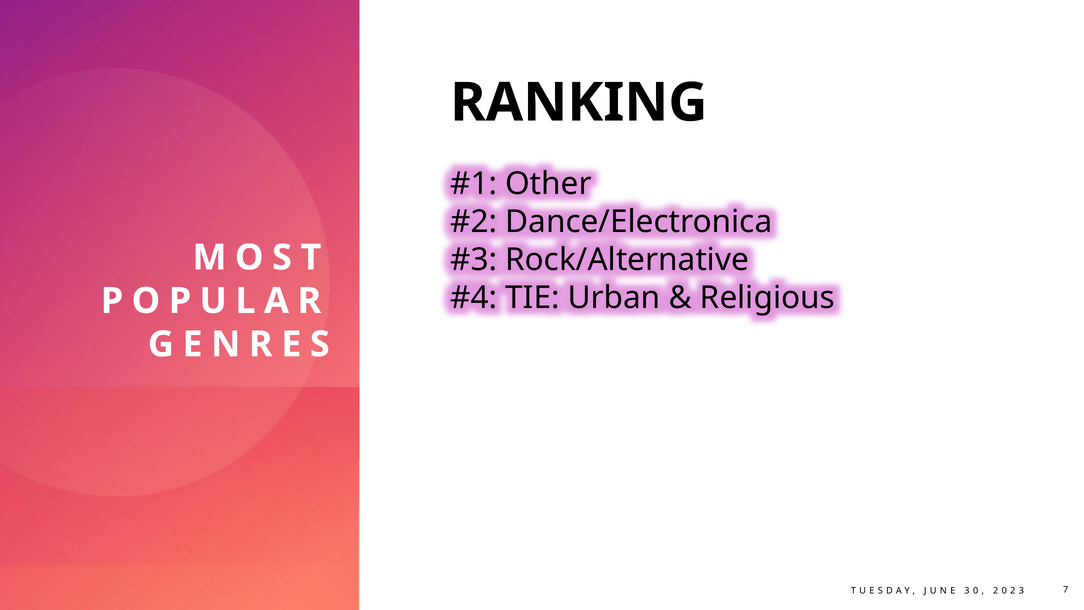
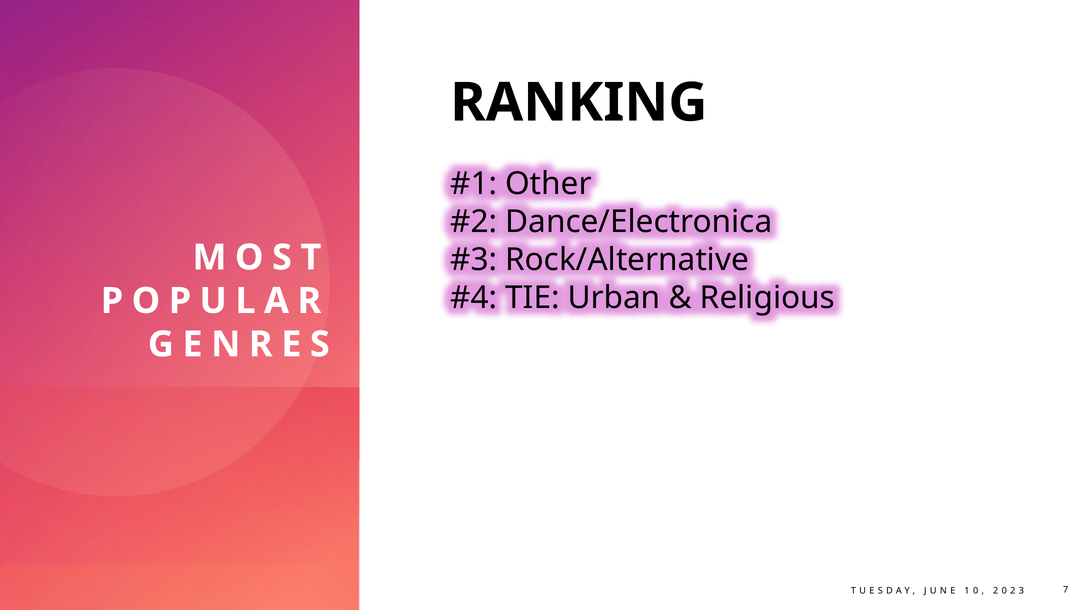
3: 3 -> 1 (967, 590)
